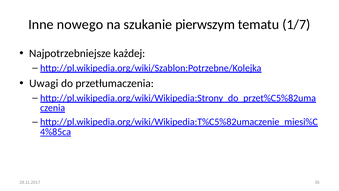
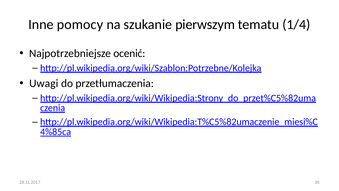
nowego: nowego -> pomocy (80, 25)
1/7: 1/7 -> 1/4 (296, 25)
każdej: każdej -> ocenić (129, 53)
